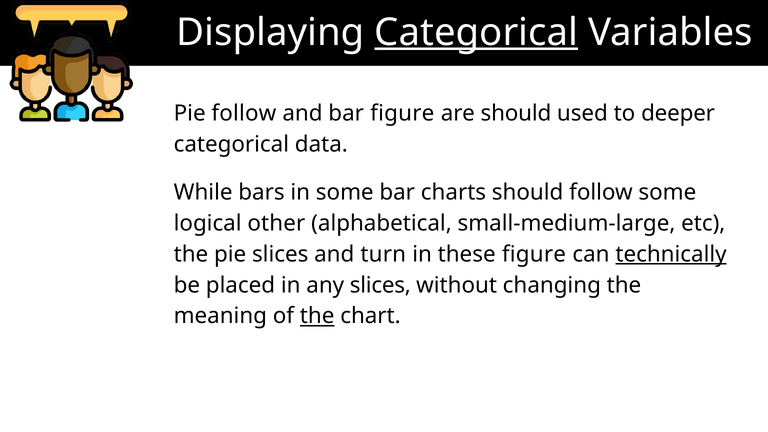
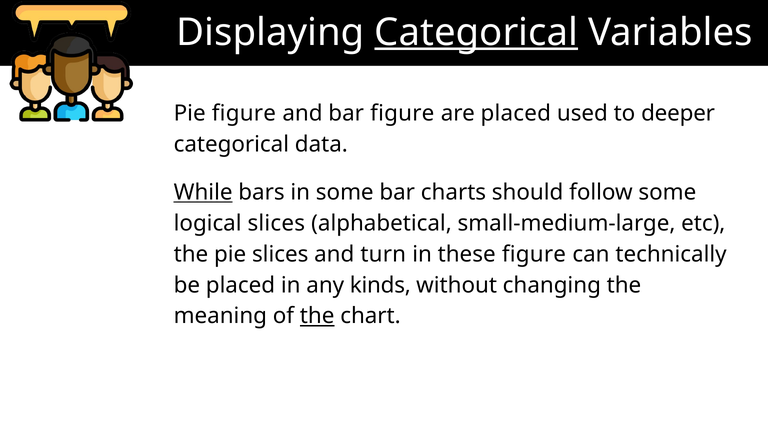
Pie follow: follow -> figure (244, 114)
are should: should -> placed (516, 114)
While underline: none -> present (203, 192)
logical other: other -> slices (276, 223)
technically underline: present -> none (671, 254)
any slices: slices -> kinds (380, 285)
